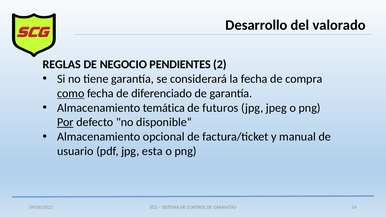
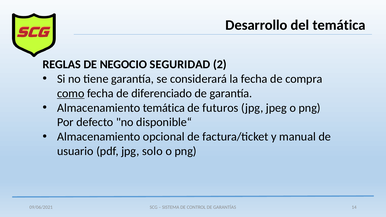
del valorado: valorado -> temática (339, 25)
PENDIENTES: PENDIENTES -> SEGURIDAD (180, 64)
Por underline: present -> none (65, 122)
esta: esta -> solo (152, 151)
